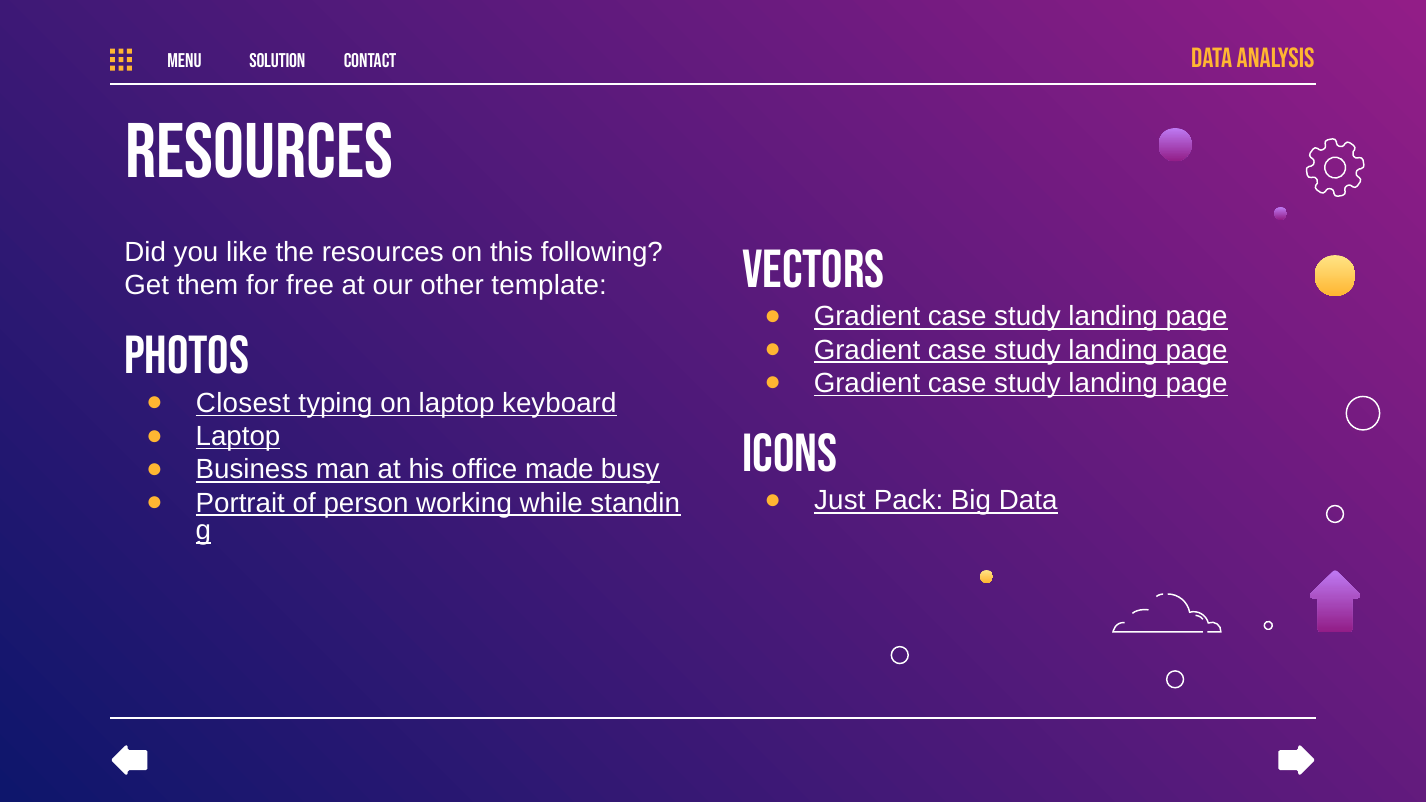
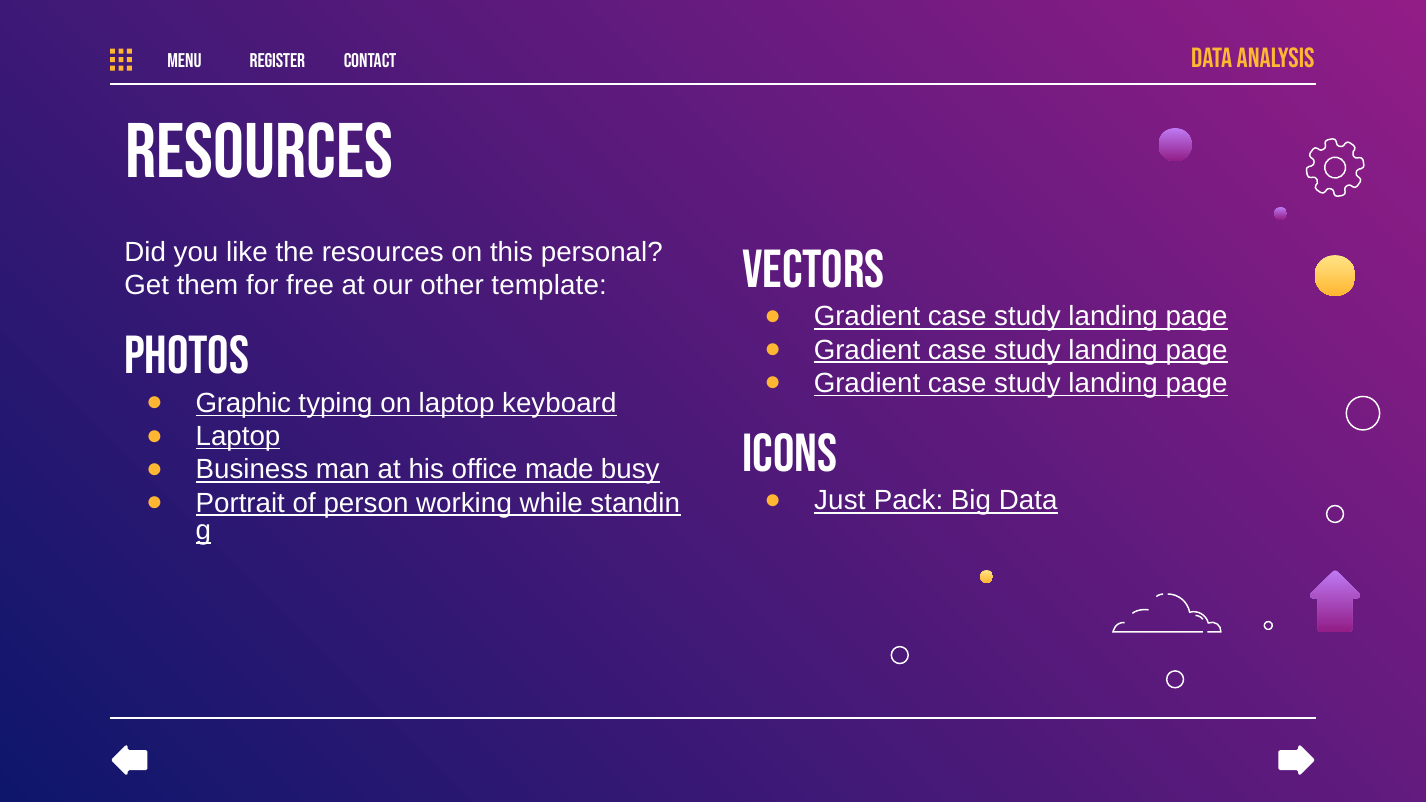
SOLUTION: SOLUTION -> REGISTER (277, 61)
following: following -> personal (602, 253)
Closest: Closest -> Graphic (243, 403)
